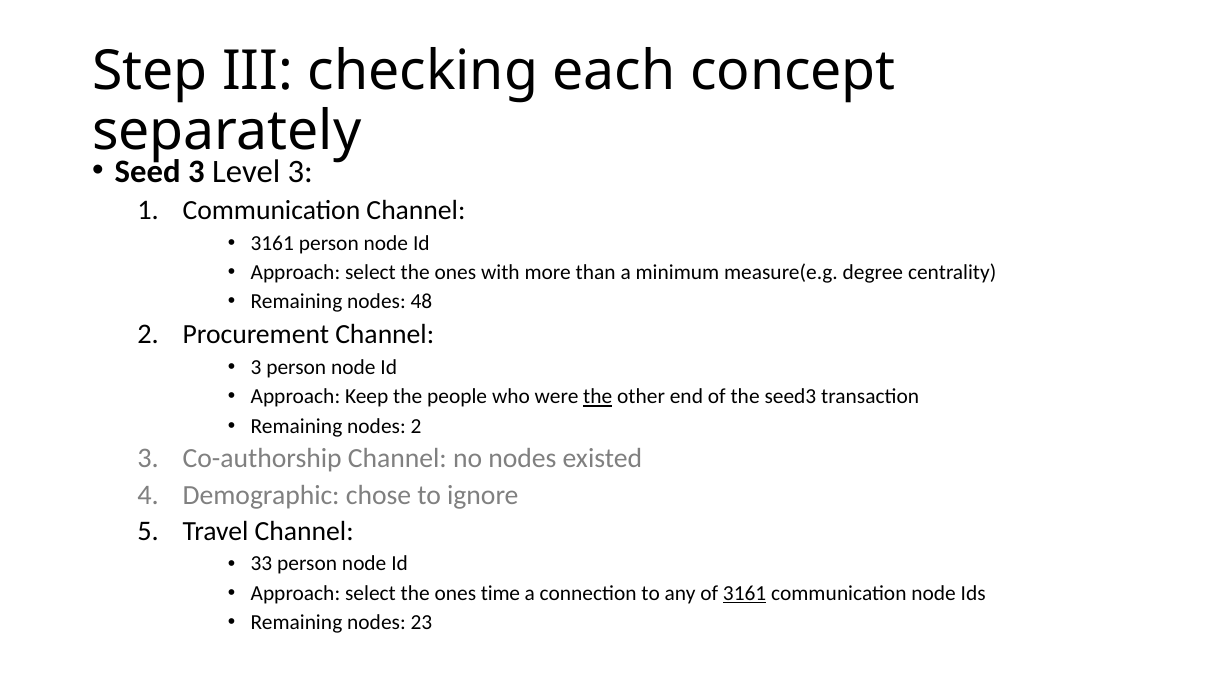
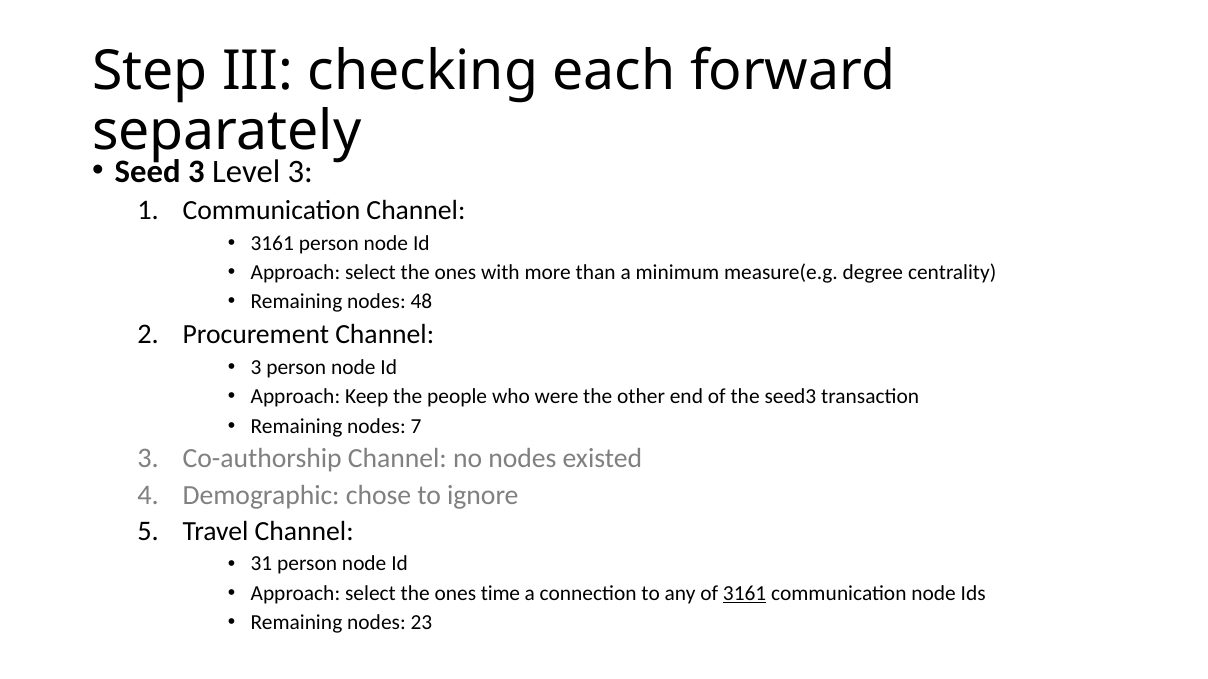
concept: concept -> forward (793, 72)
the underline: present -> none (598, 397)
nodes 2: 2 -> 7 (416, 426)
33: 33 -> 31 (261, 564)
